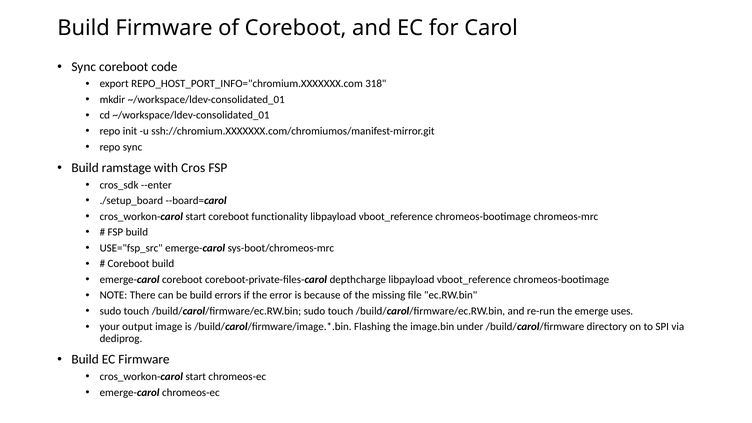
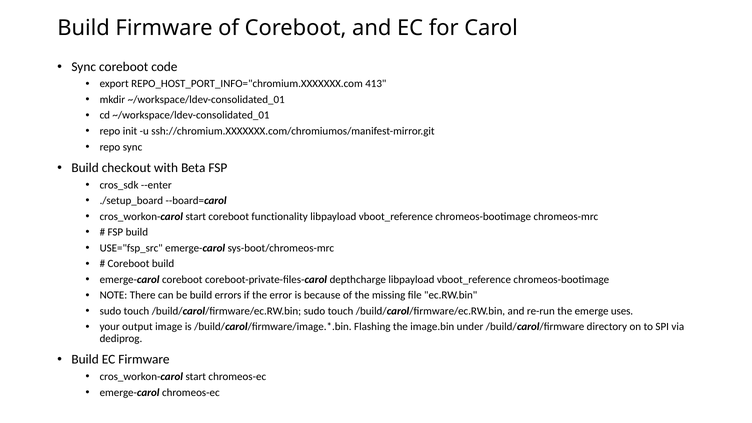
318: 318 -> 413 (376, 84)
ramstage: ramstage -> checkout (126, 168)
Cros: Cros -> Beta (193, 168)
